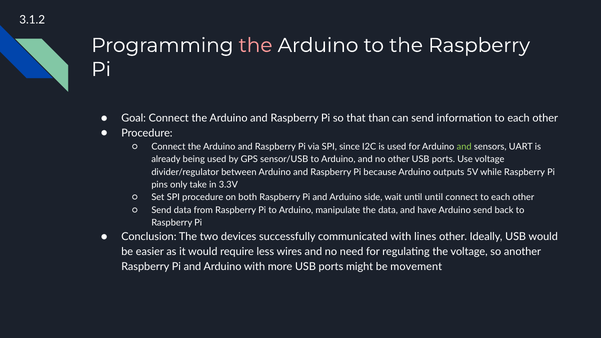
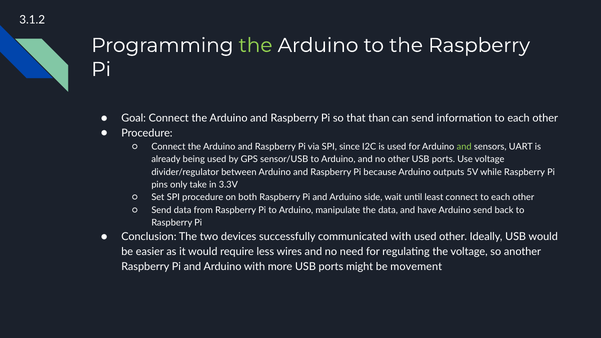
the colour: pink -> light green (256, 45)
until until: until -> least (434, 198)
with lines: lines -> used (425, 237)
